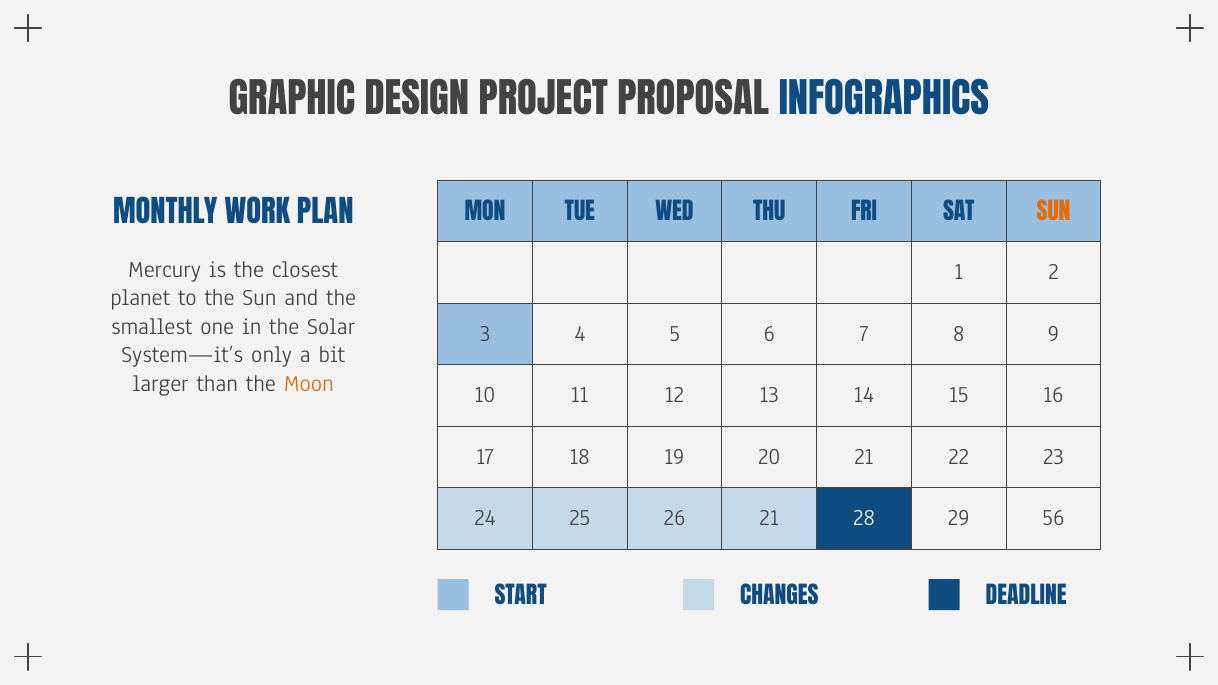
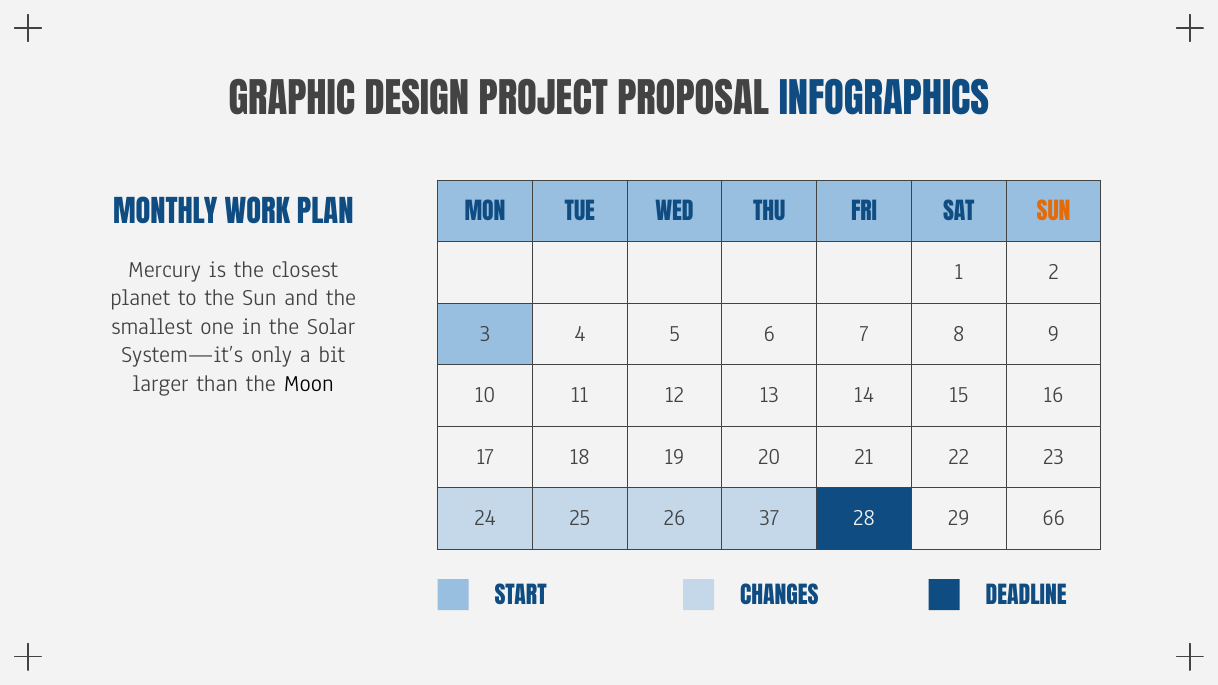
Moon colour: orange -> black (309, 384)
26 21: 21 -> 37 (769, 518)
56: 56 -> 66 (1054, 518)
